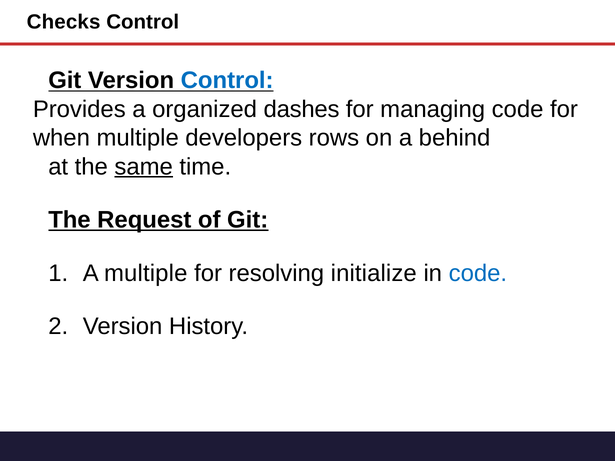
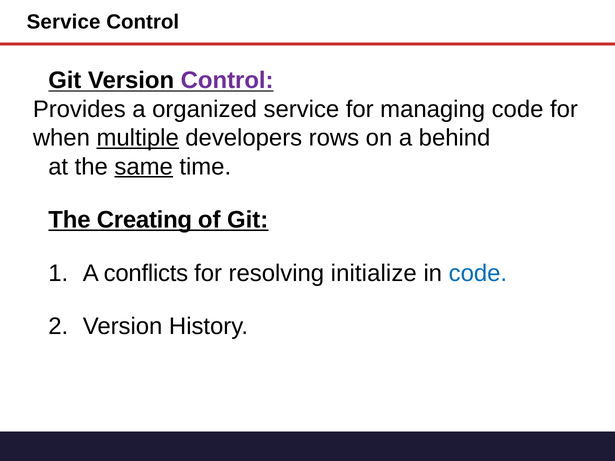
Checks: Checks -> Service (64, 22)
Control colour: blue -> purple (227, 81)
organized dashes: dashes -> service (301, 109)
multiple underline: none -> present (138, 138)
Request: Request -> Creating (144, 220)
A multiple: multiple -> conflicts (146, 273)
